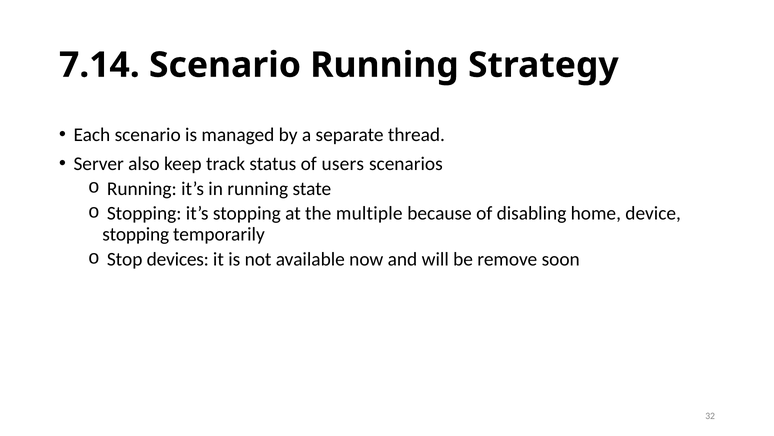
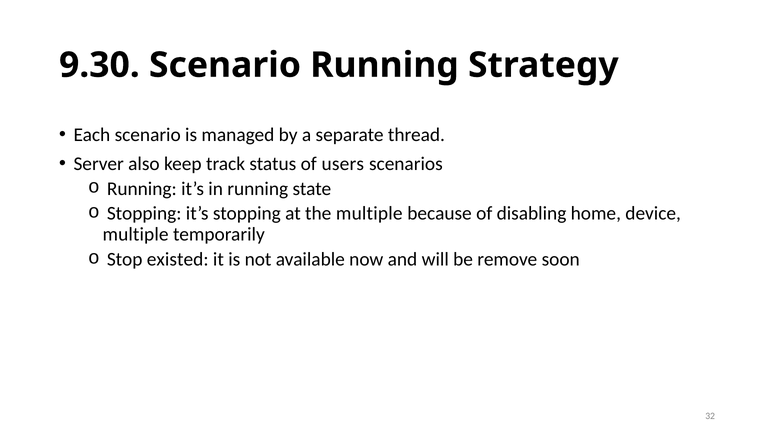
7.14: 7.14 -> 9.30 (99, 65)
stopping: stopping -> multiple (136, 234)
devices: devices -> existed (178, 259)
